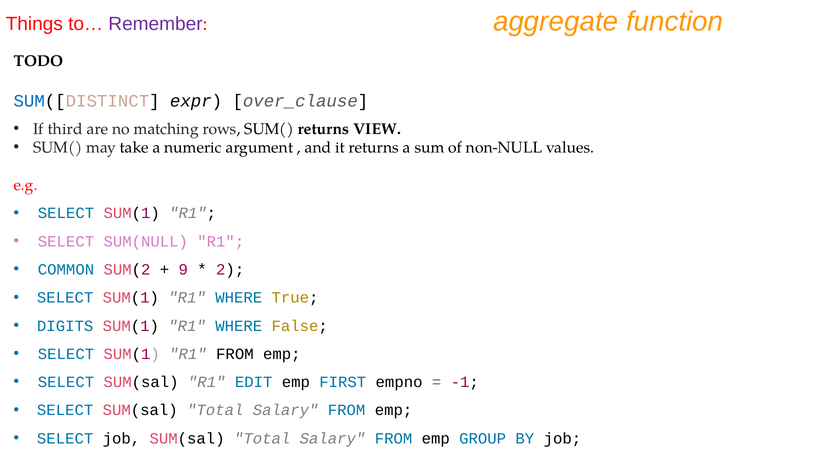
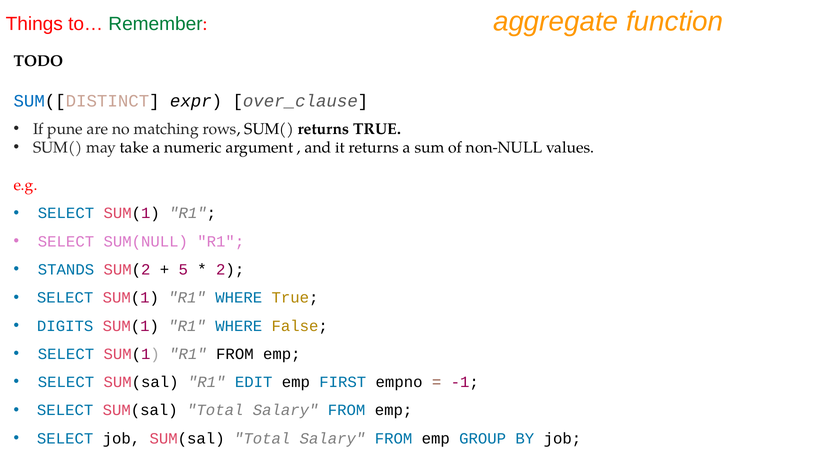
Remember colour: purple -> green (156, 24)
third: third -> pune (65, 129)
returns VIEW: VIEW -> TRUE (377, 129)
COMMON: COMMON -> STANDS (66, 270)
9: 9 -> 5 (183, 270)
